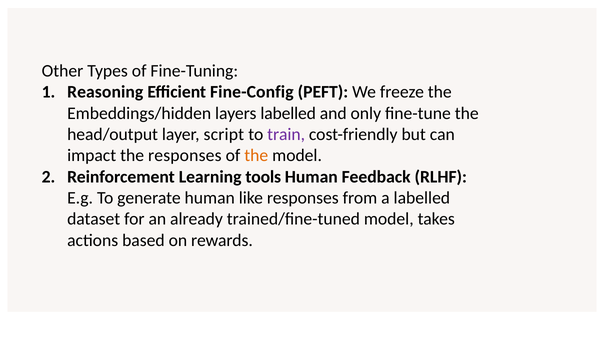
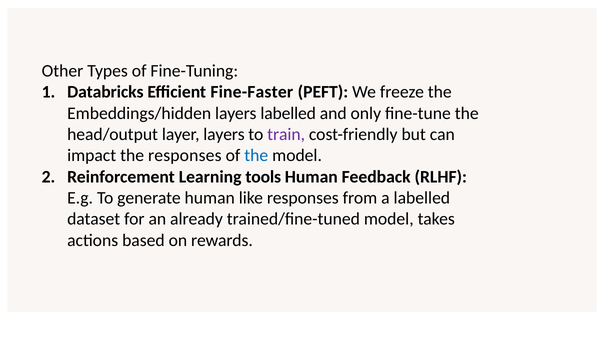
Reasoning: Reasoning -> Databricks (105, 92)
Fine-Config: Fine-Config -> Fine-Faster (252, 92)
layer script: script -> layers (224, 134)
the colour: orange -> blue (256, 155)
